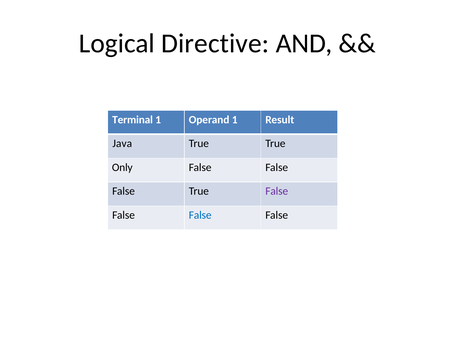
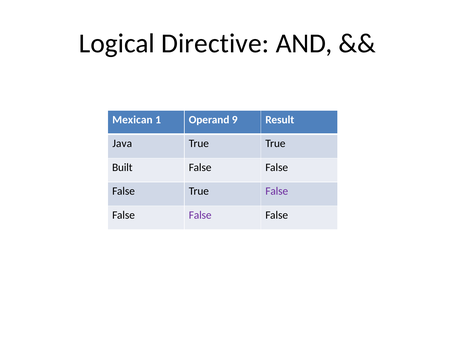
Terminal: Terminal -> Mexican (132, 120)
Operand 1: 1 -> 9 (235, 120)
Only: Only -> Built (122, 167)
False colour: blue -> purple (200, 215)
